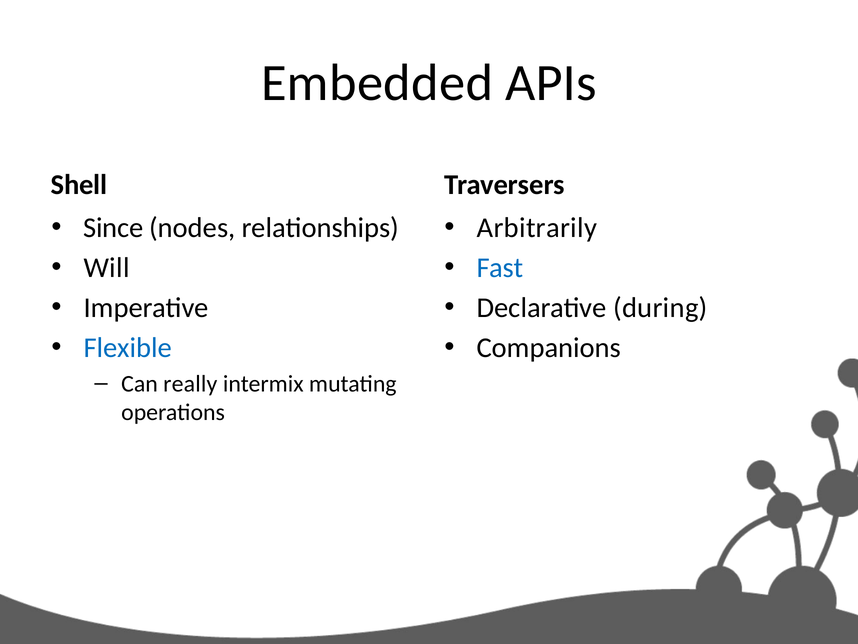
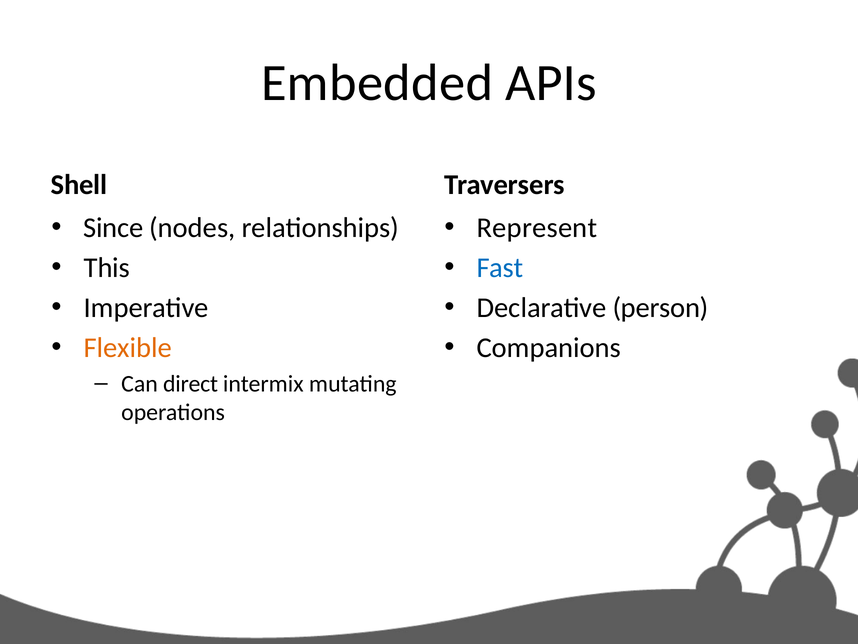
Arbitrarily: Arbitrarily -> Represent (537, 228)
Will: Will -> This (107, 268)
during: during -> person (661, 308)
Flexible colour: blue -> orange (128, 348)
really: really -> direct (191, 383)
